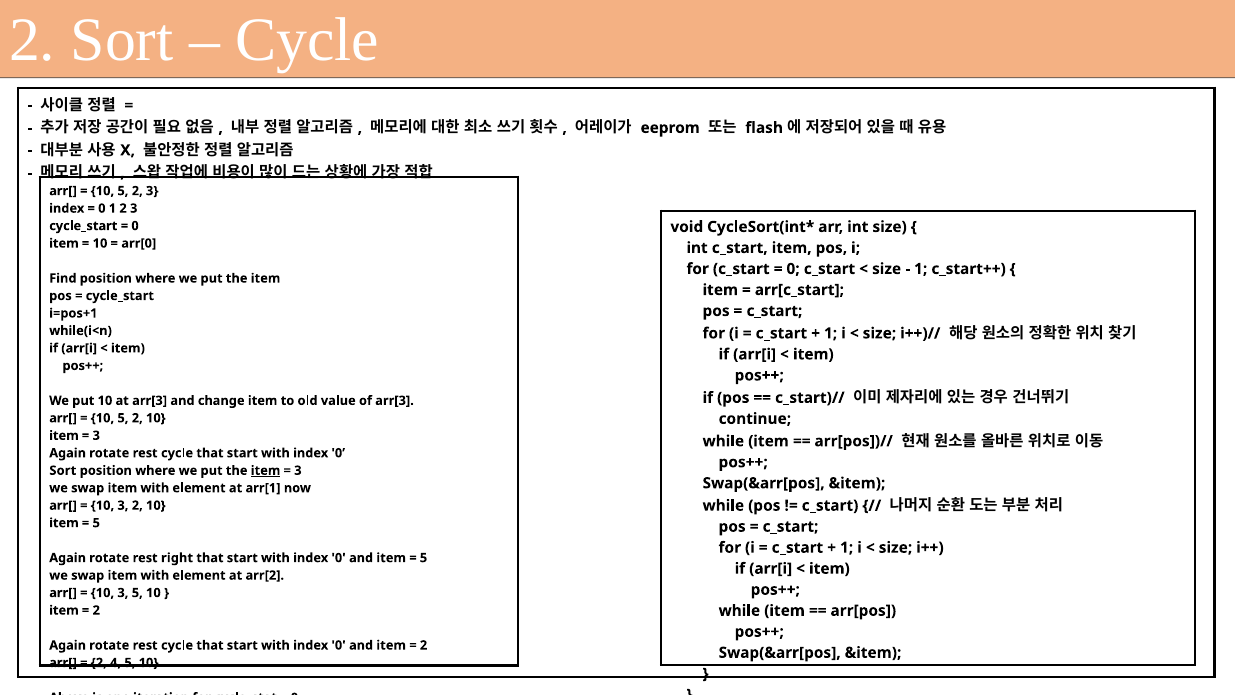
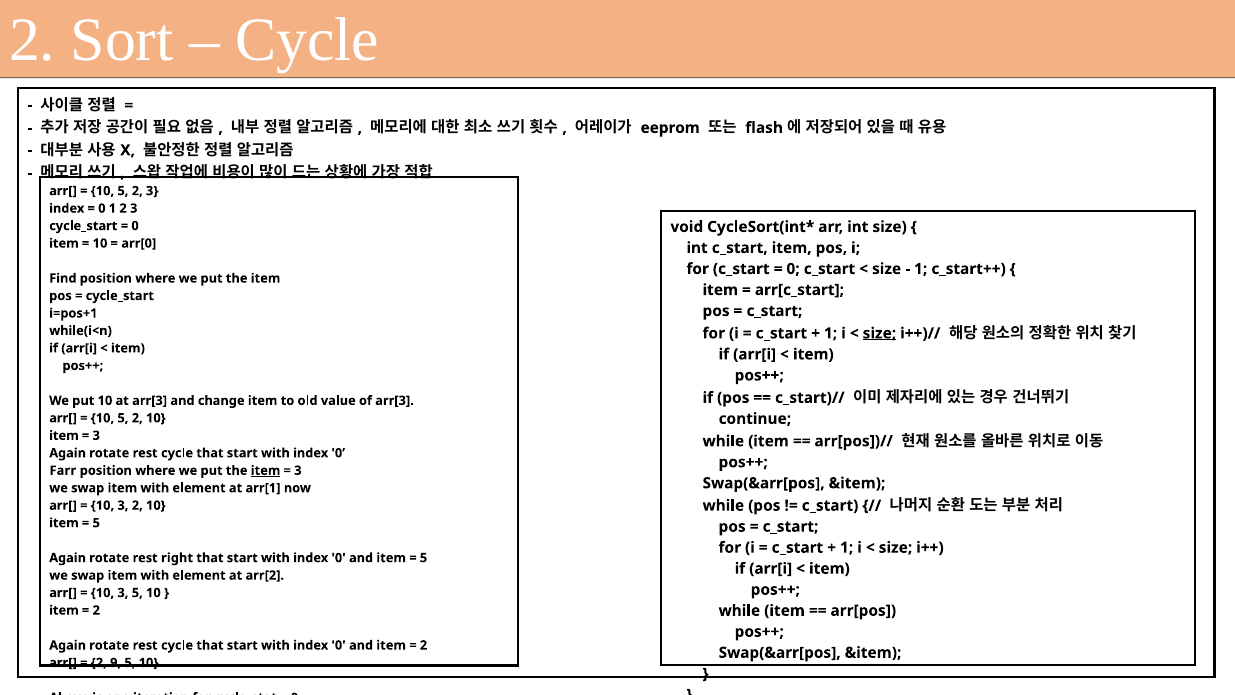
size underline: none -> present (879, 333)
Sort: Sort -> Farr (63, 470)
4: 4 -> 9 (116, 662)
